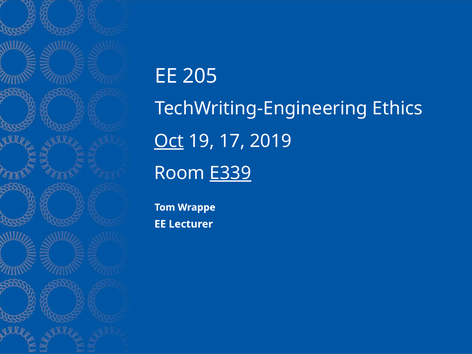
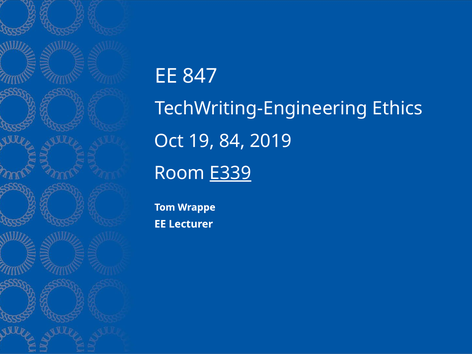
205: 205 -> 847 (200, 76)
Oct underline: present -> none (169, 141)
17: 17 -> 84 (232, 141)
